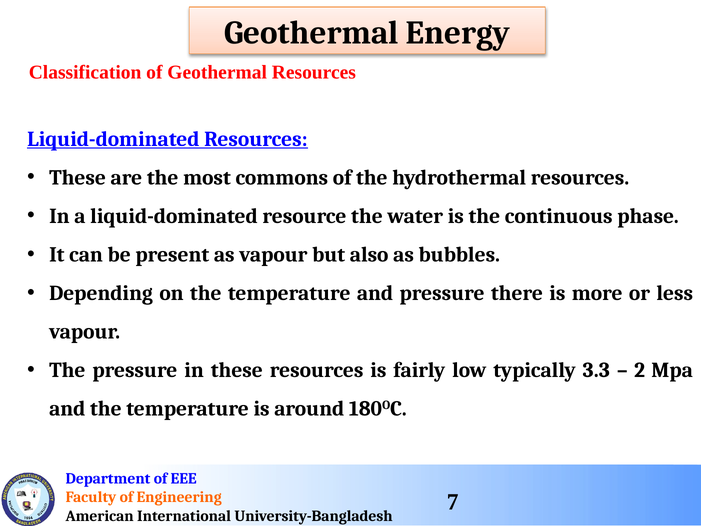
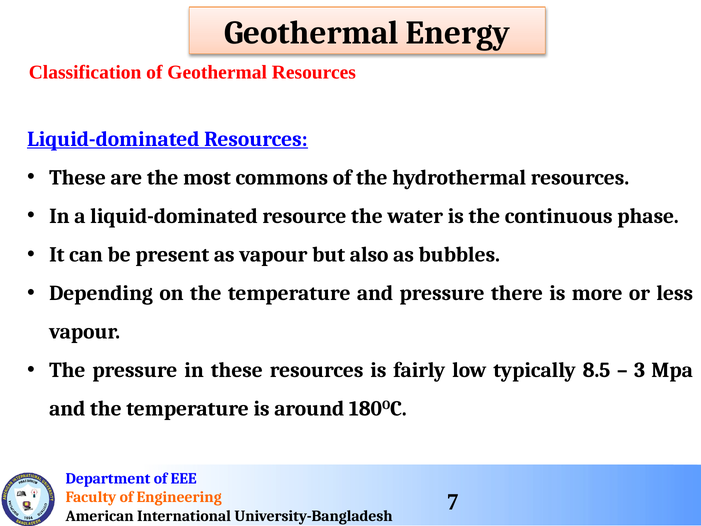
3.3: 3.3 -> 8.5 (596, 370)
2: 2 -> 3 (640, 370)
